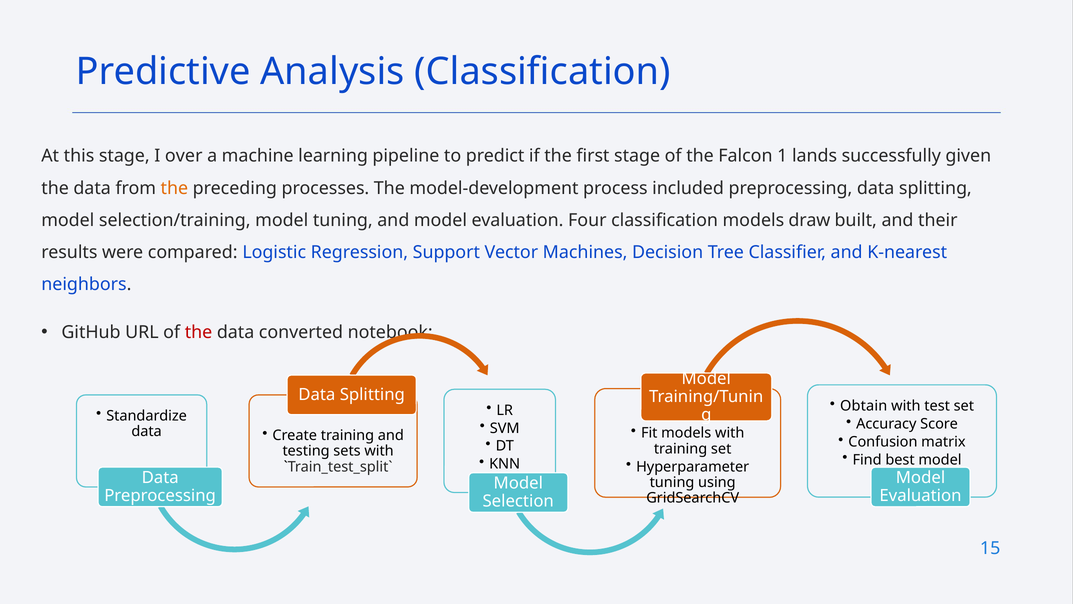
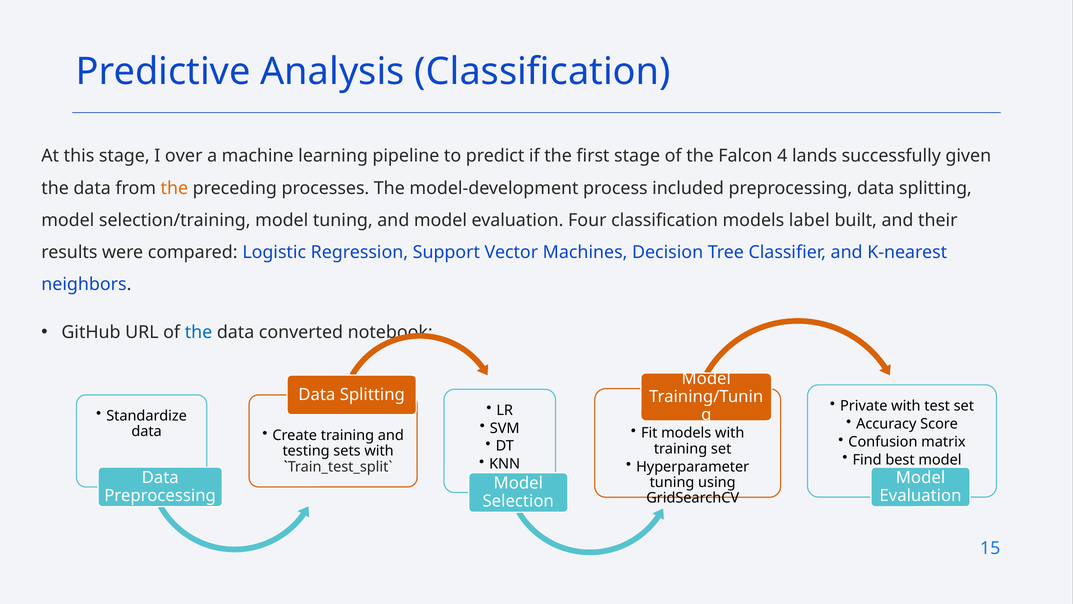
1: 1 -> 4 (782, 156)
draw: draw -> label (809, 220)
the colour: red -> blue (199, 332)
Obtain: Obtain -> Private (864, 406)
